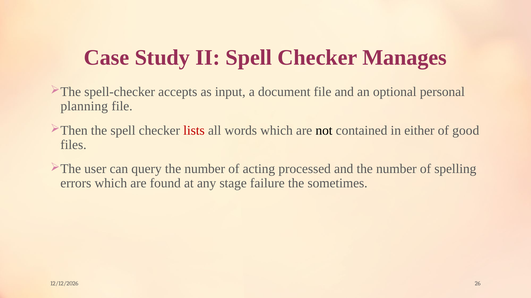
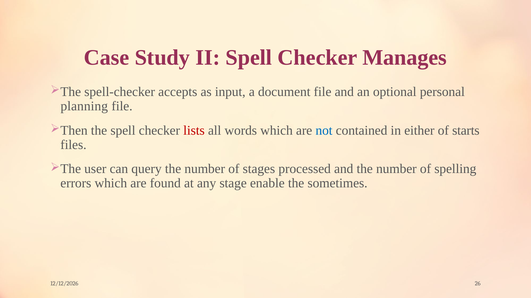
not colour: black -> blue (324, 131)
good: good -> starts (466, 131)
acting: acting -> stages (259, 169)
failure: failure -> enable (267, 184)
